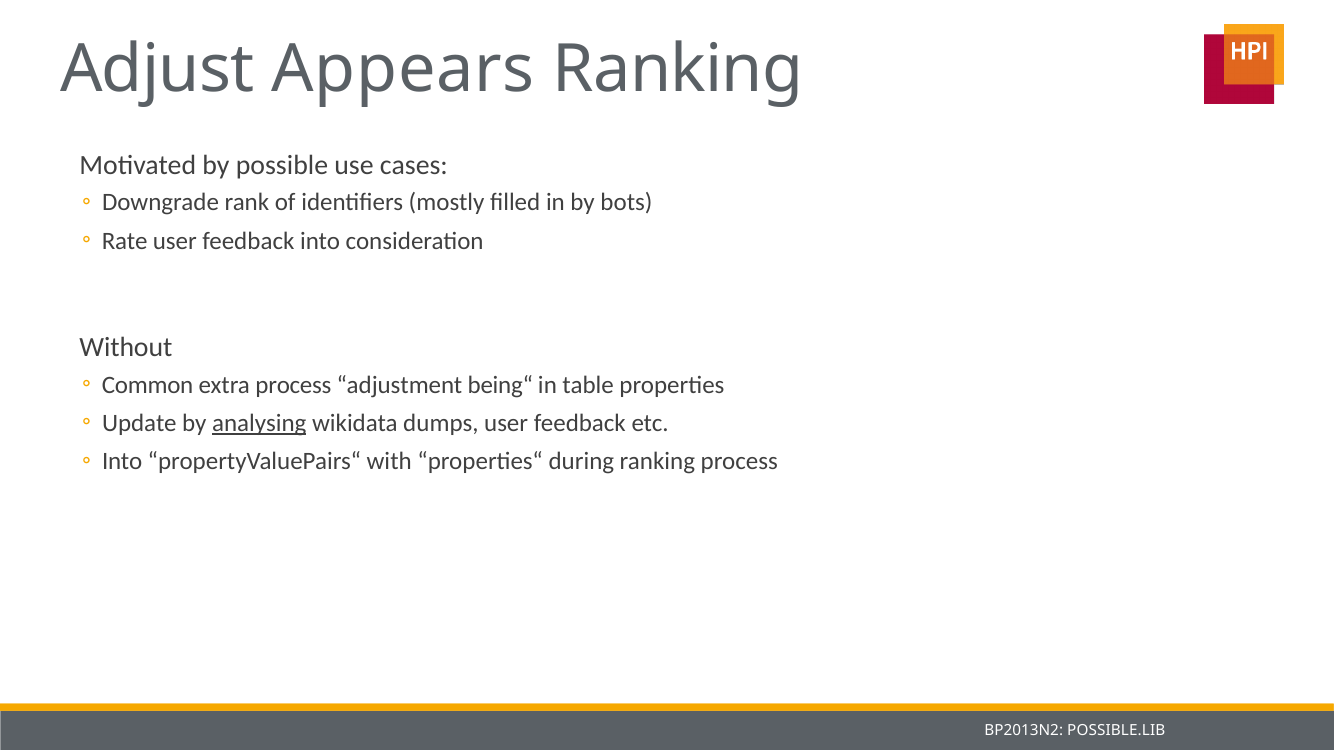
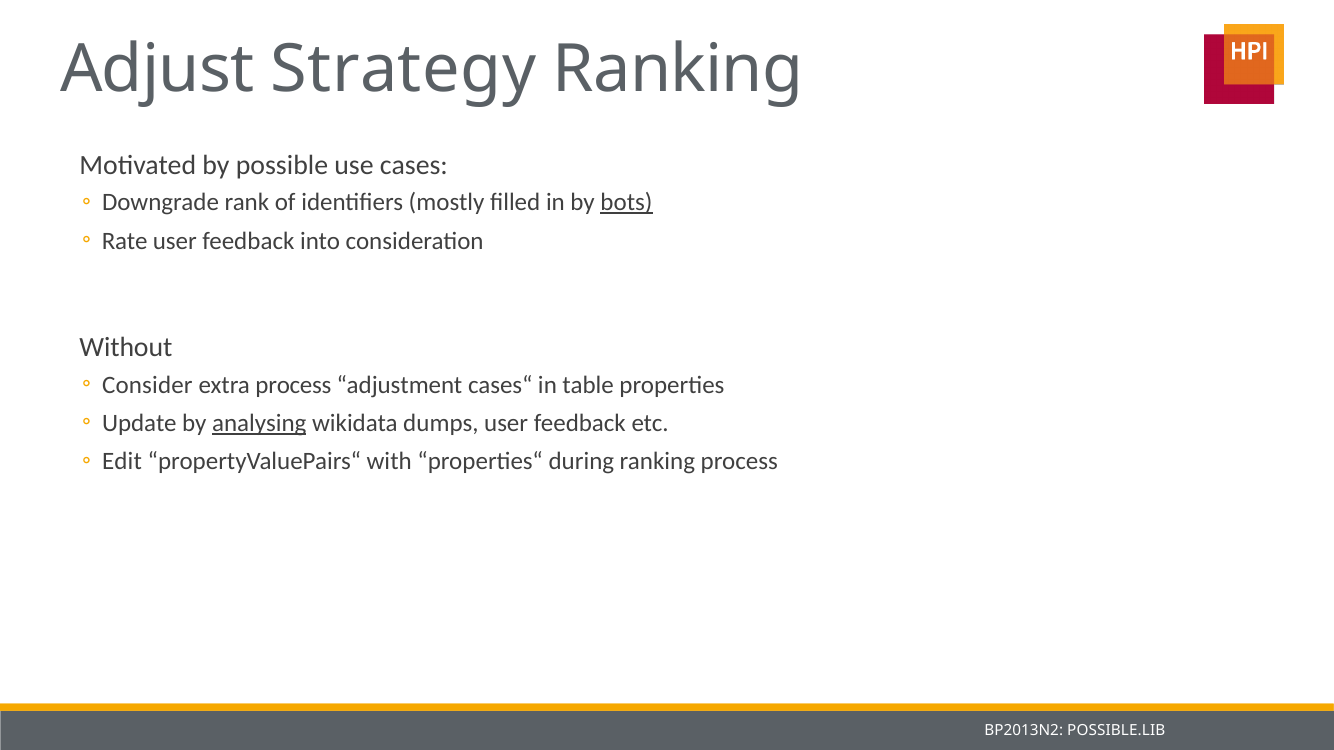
Appears: Appears -> Strategy (403, 69)
bots underline: none -> present (626, 203)
Common: Common -> Consider (147, 385)
being“: being“ -> cases“ (500, 385)
Into: Into -> Edit (122, 462)
